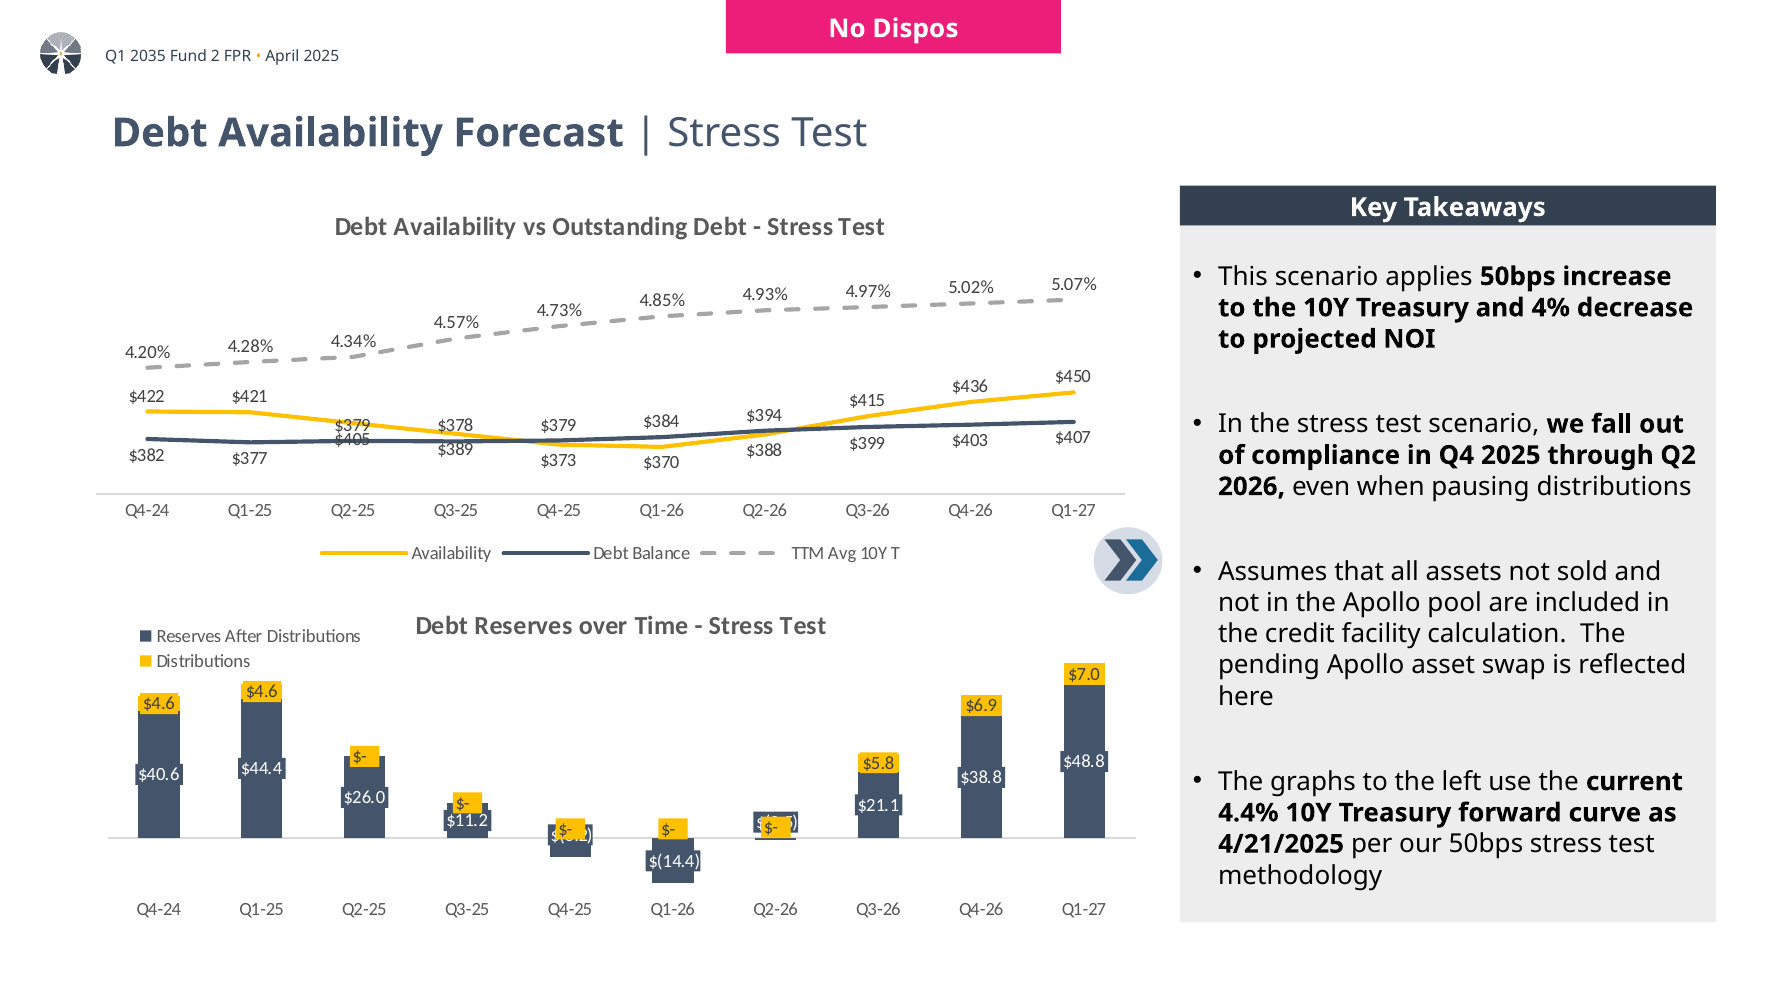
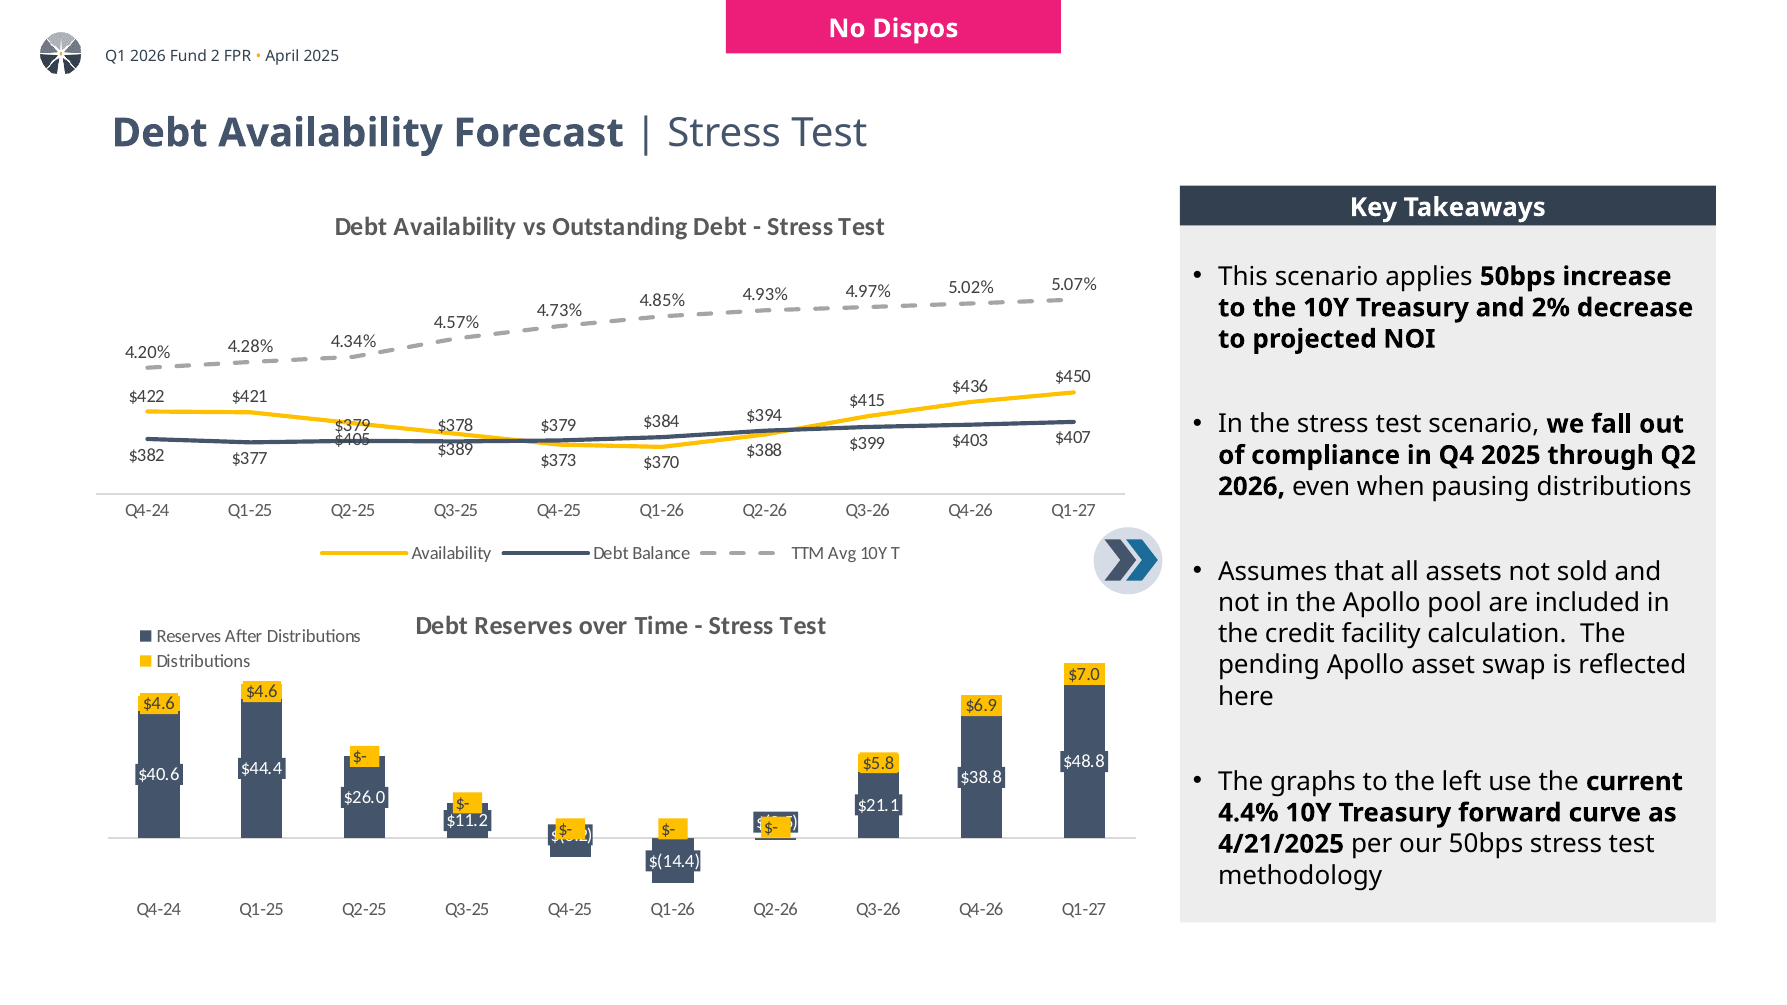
2035: 2035 -> 2026 (148, 57)
4%: 4% -> 2% (1551, 308)
